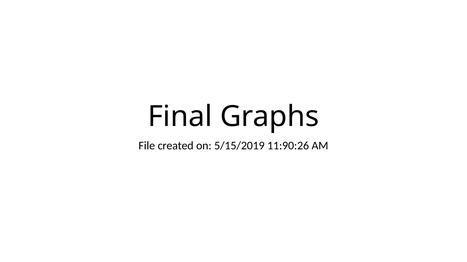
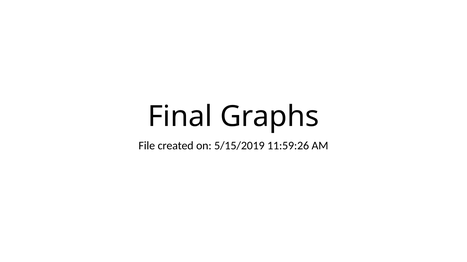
11:90:26: 11:90:26 -> 11:59:26 (288, 146)
